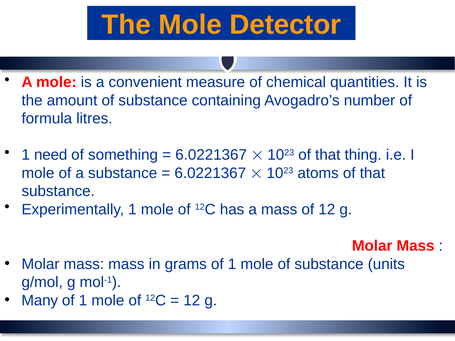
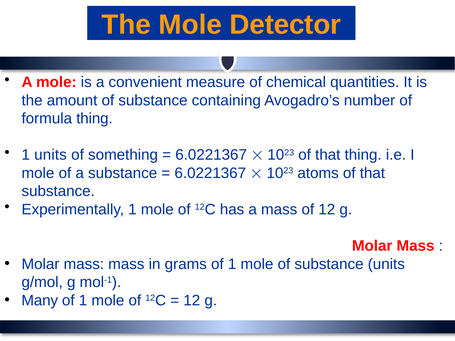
formula litres: litres -> thing (94, 119)
1 need: need -> units (51, 155)
